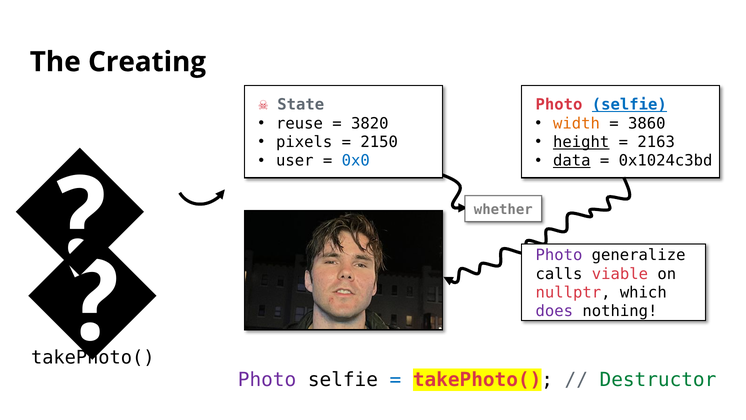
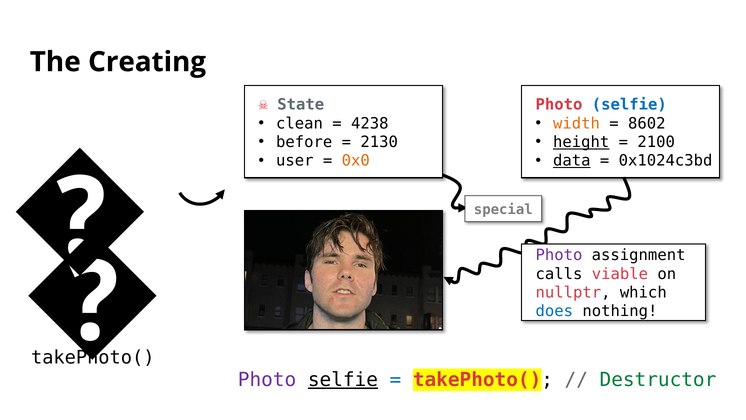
selfie underline: present -> none (629, 105)
reuse: reuse -> clean (299, 123)
3820: 3820 -> 4238 (370, 123)
3860: 3860 -> 8602 (647, 123)
pixels: pixels -> before (304, 142)
2150: 2150 -> 2130 (379, 142)
2163: 2163 -> 2100 (656, 142)
0x0 colour: blue -> orange (356, 161)
whether: whether -> special (503, 209)
generalize: generalize -> assignment (639, 255)
does colour: purple -> blue (554, 311)
selfie underline: none -> present (343, 380)
